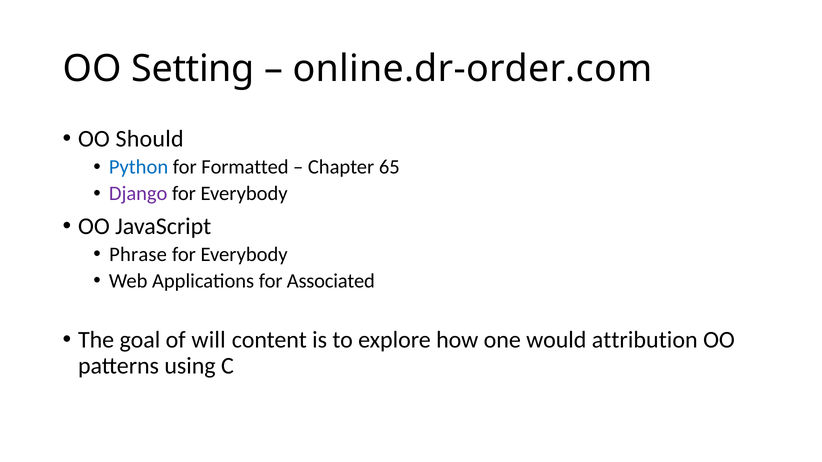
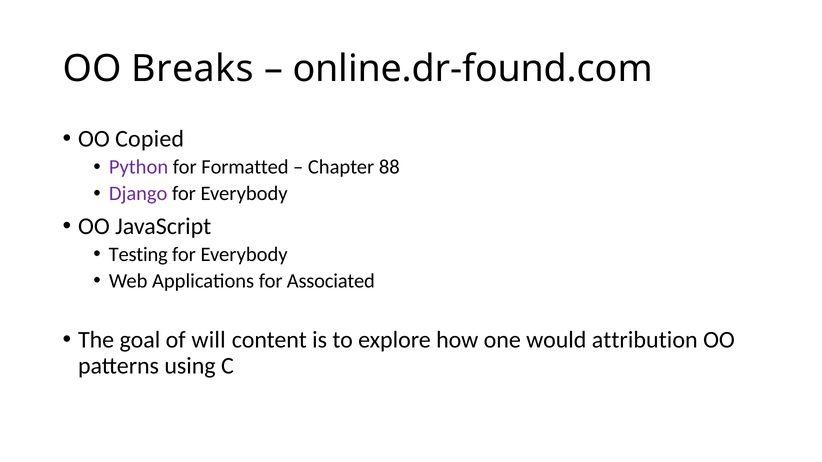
Setting: Setting -> Breaks (193, 69)
online.dr-order.com: online.dr-order.com -> online.dr-found.com (473, 69)
Should: Should -> Copied (150, 139)
Python colour: blue -> purple (139, 167)
65: 65 -> 88 (389, 167)
Phrase: Phrase -> Testing (138, 255)
